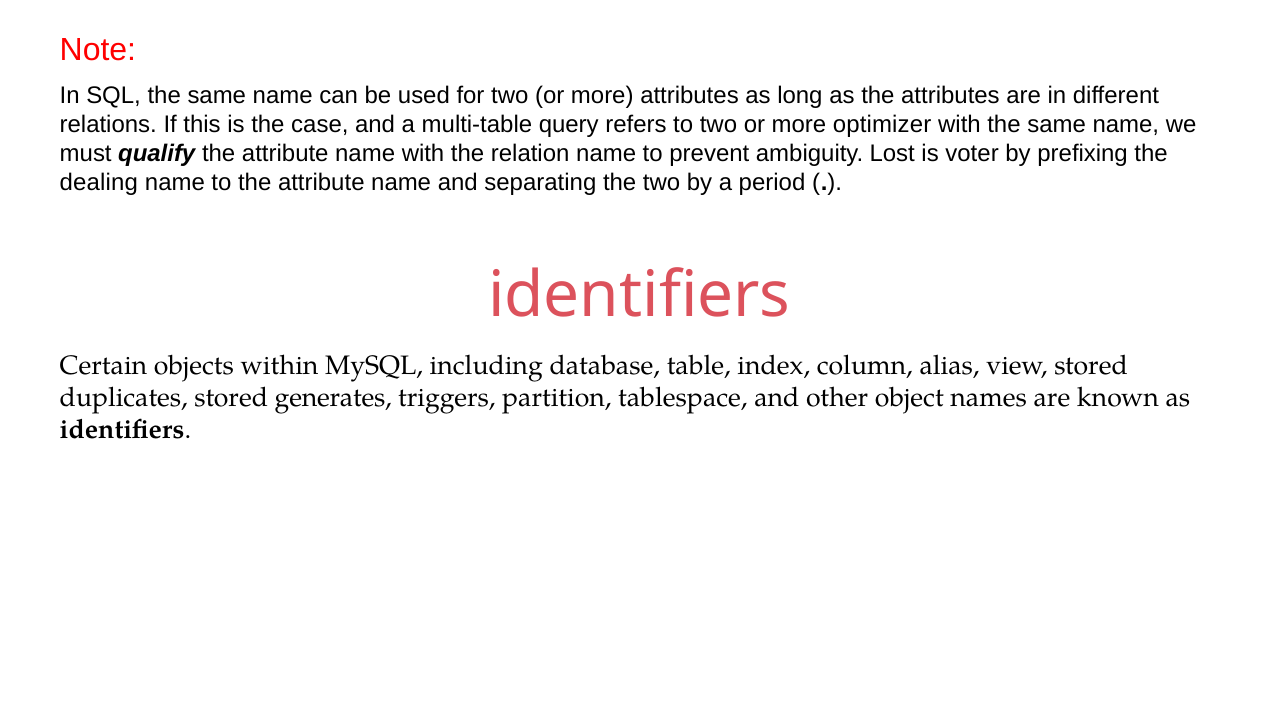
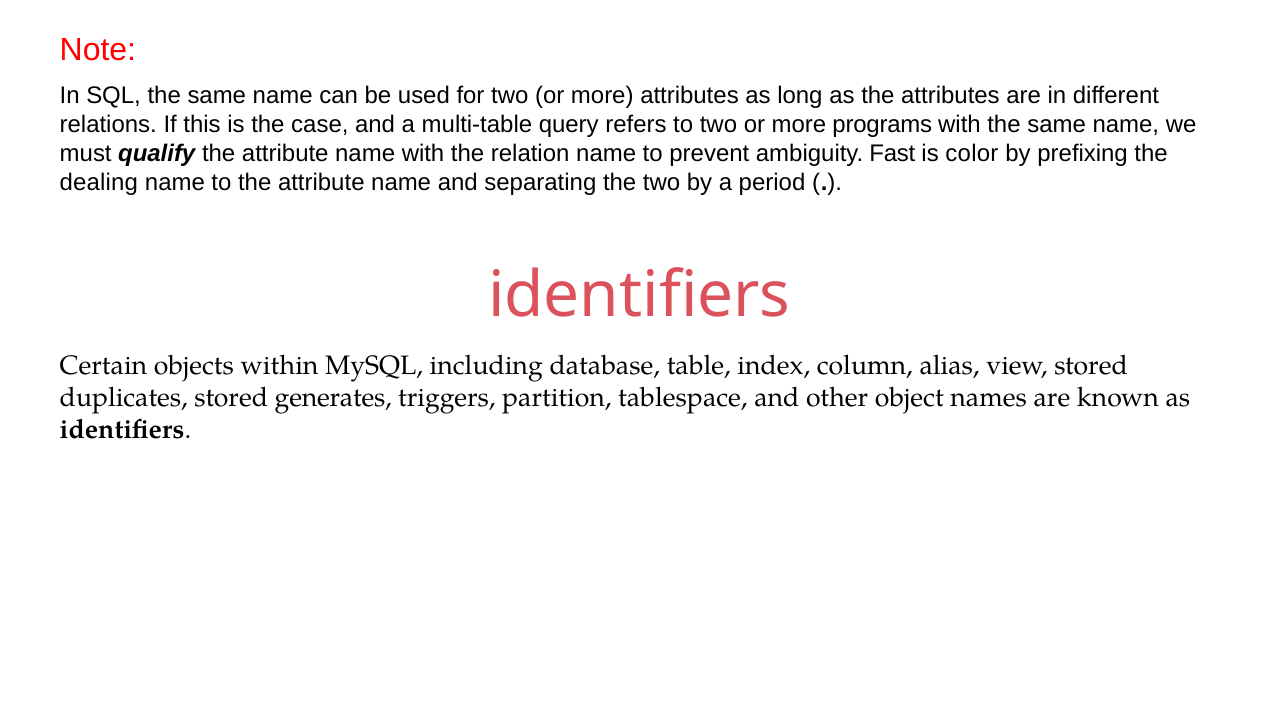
optimizer: optimizer -> programs (882, 125)
Lost: Lost -> Fast (892, 154)
voter: voter -> color (972, 154)
